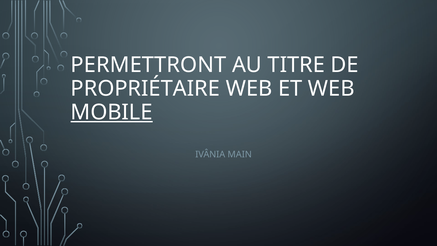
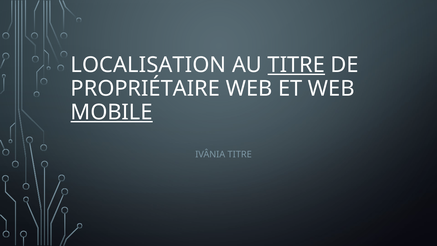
PERMETTRONT: PERMETTRONT -> LOCALISATION (148, 65)
TITRE underline: none -> present (296, 65)
IVÂNIA MAIN: MAIN -> TITRE (240, 155)
